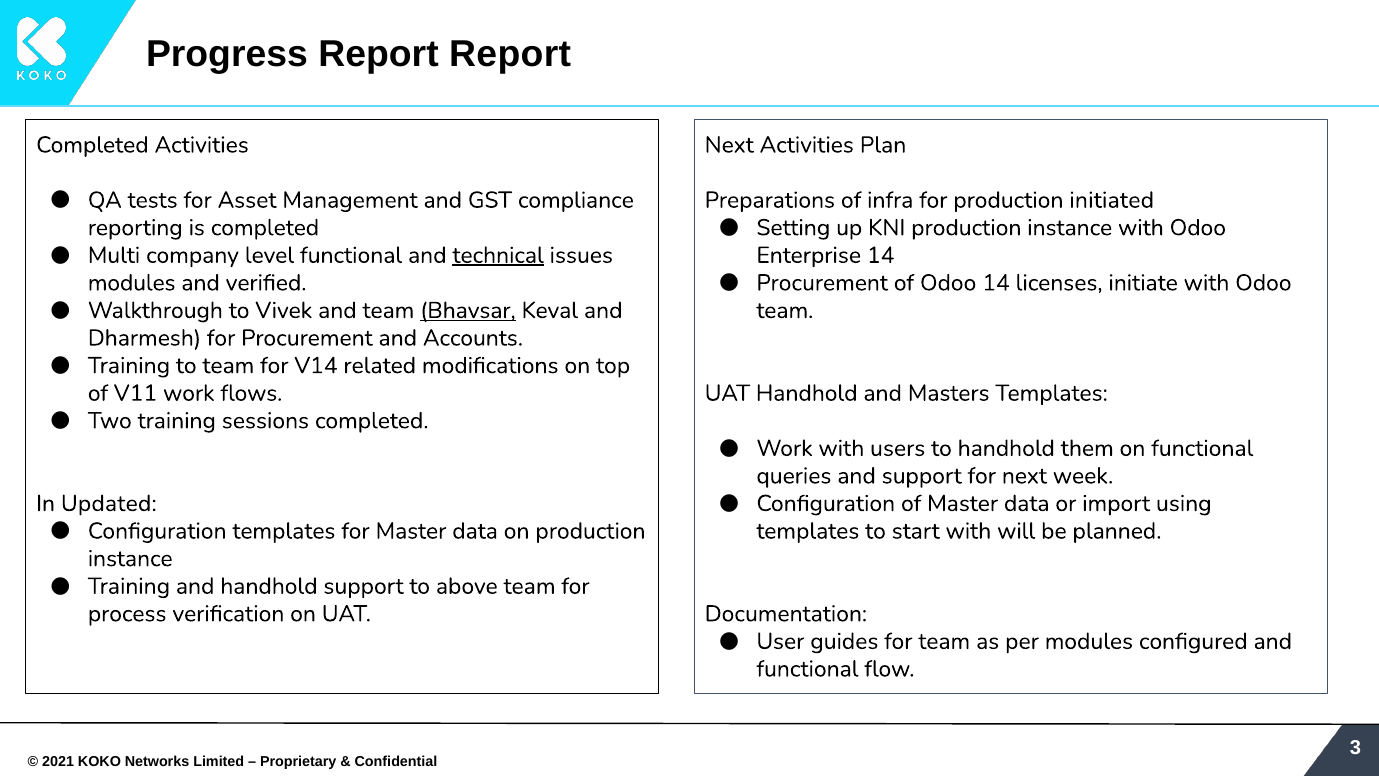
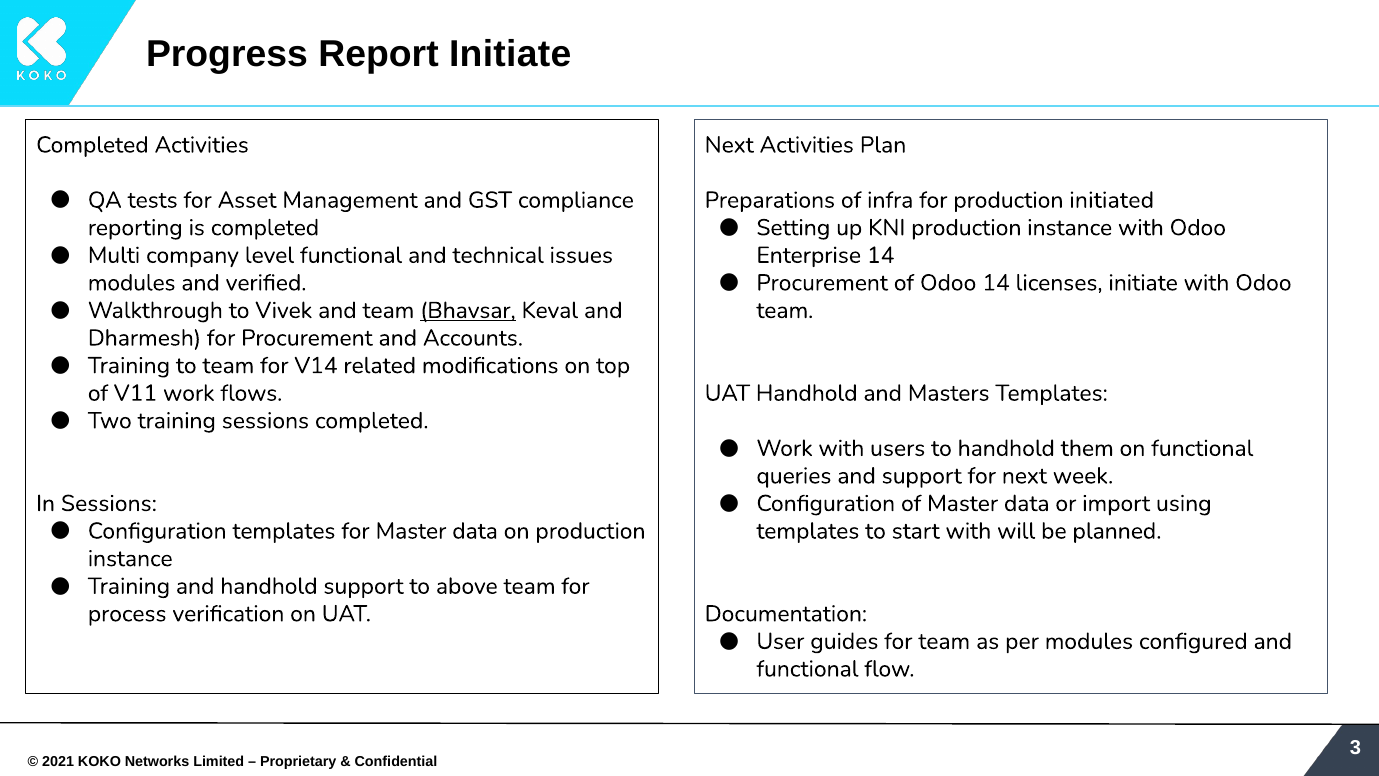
Report Report: Report -> Initiate (510, 54)
technical underline: present -> none (498, 255)
In Updated: Updated -> Sessions (109, 503)
